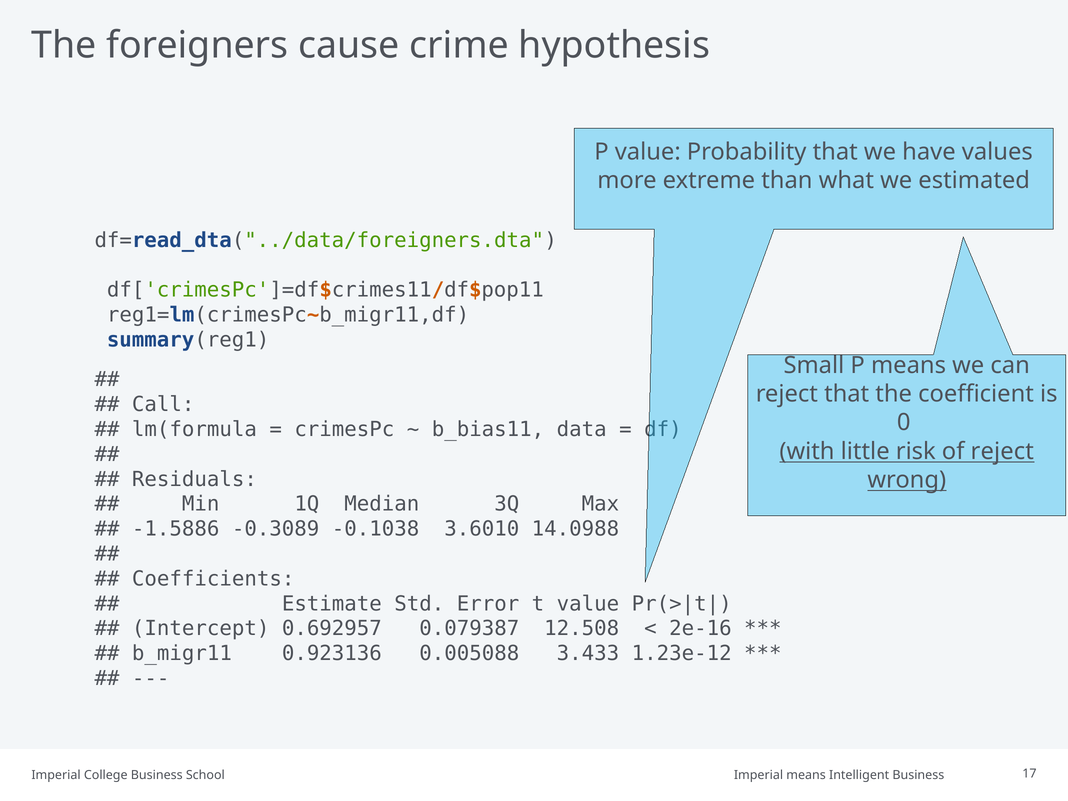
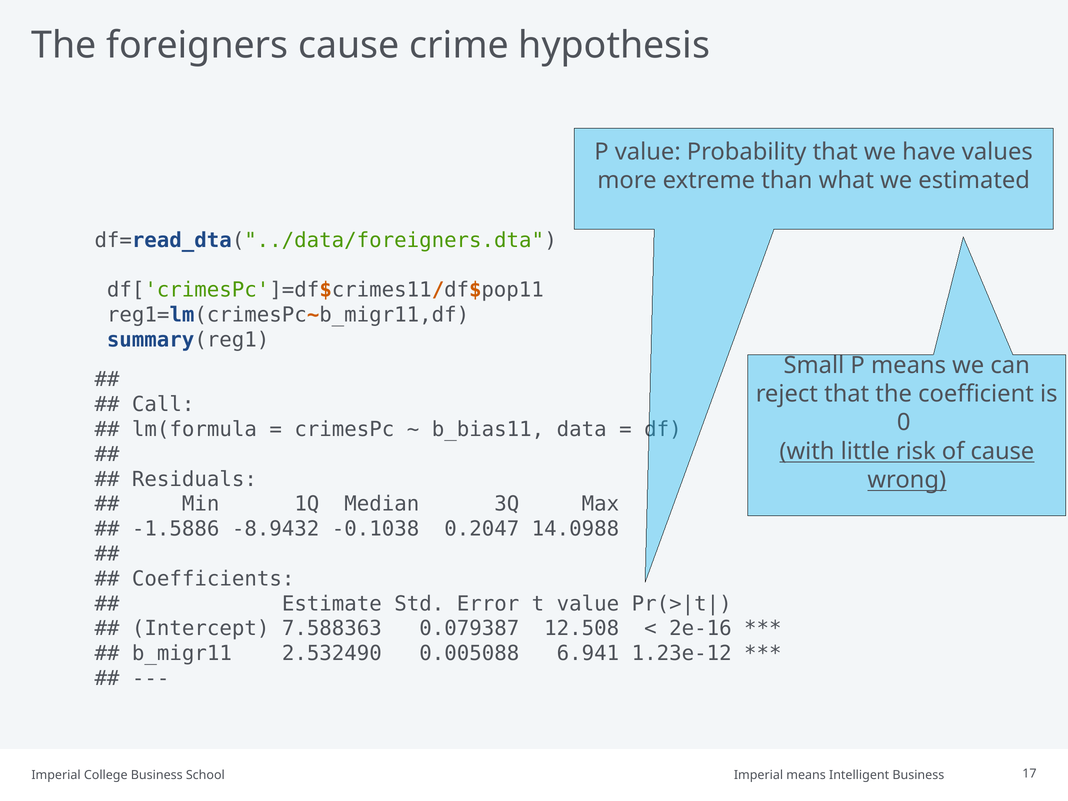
of reject: reject -> cause (1002, 451)
-0.3089: -0.3089 -> -8.9432 (276, 529)
3.6010: 3.6010 -> 0.2047 (482, 529)
0.692957: 0.692957 -> 7.588363 (332, 628)
0.923136: 0.923136 -> 2.532490 (332, 653)
3.433: 3.433 -> 6.941 (588, 653)
